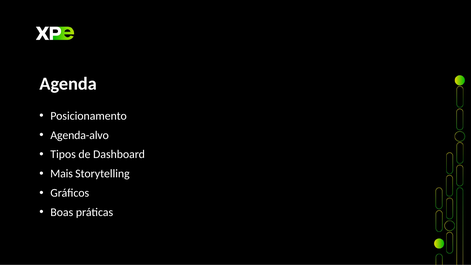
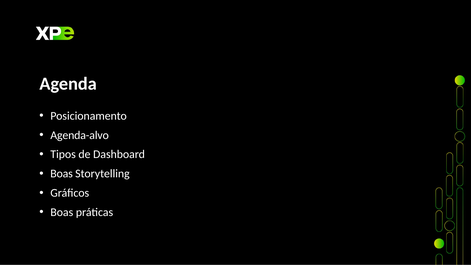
Mais: Mais -> Boas (62, 174)
